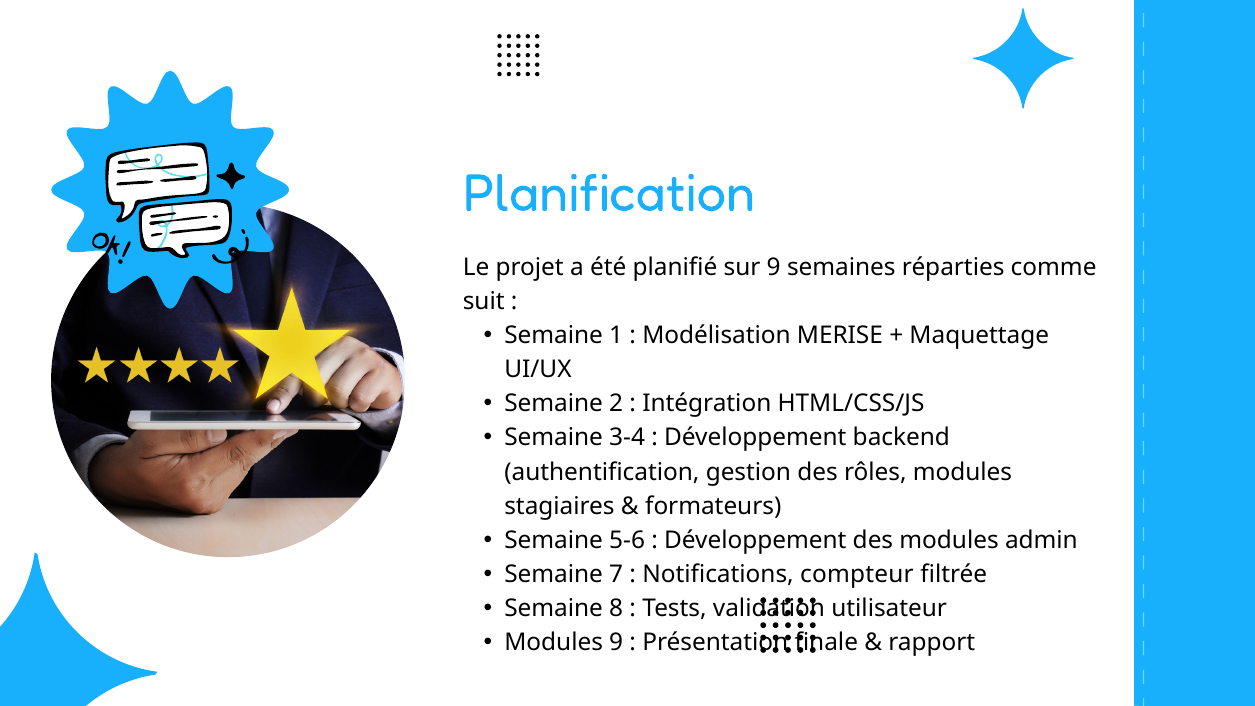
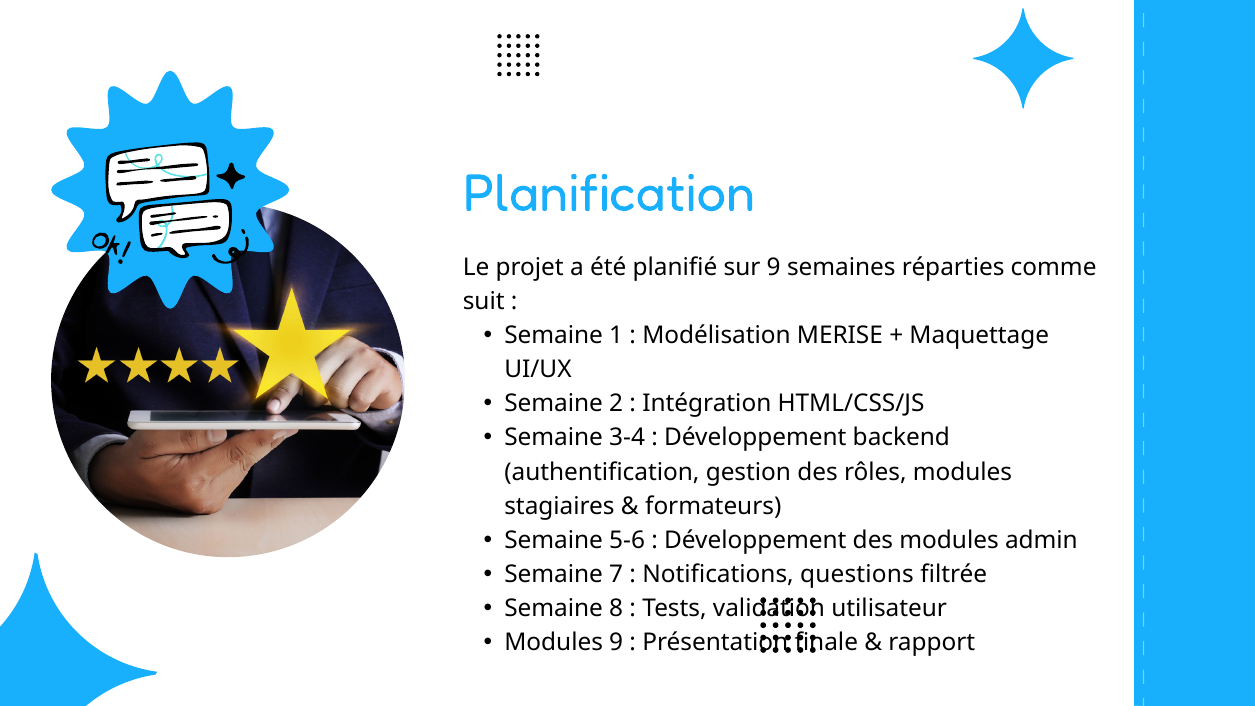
compteur: compteur -> questions (857, 574)
